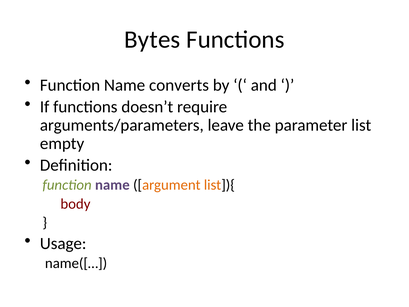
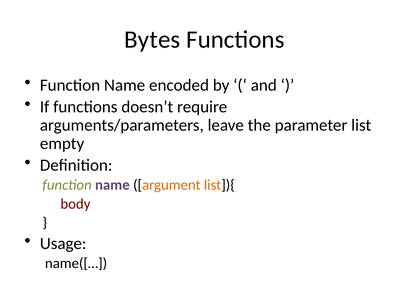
converts: converts -> encoded (179, 85)
